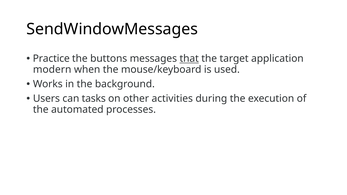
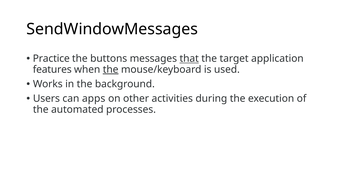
modern: modern -> features (52, 70)
the underline: none -> present (111, 70)
tasks: tasks -> apps (94, 99)
